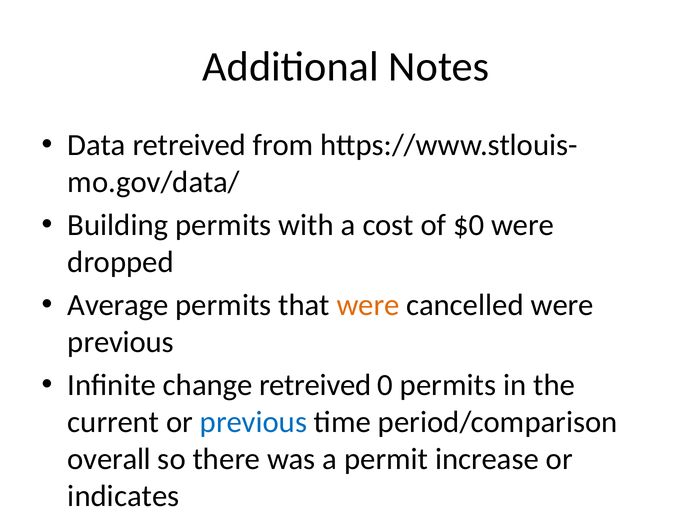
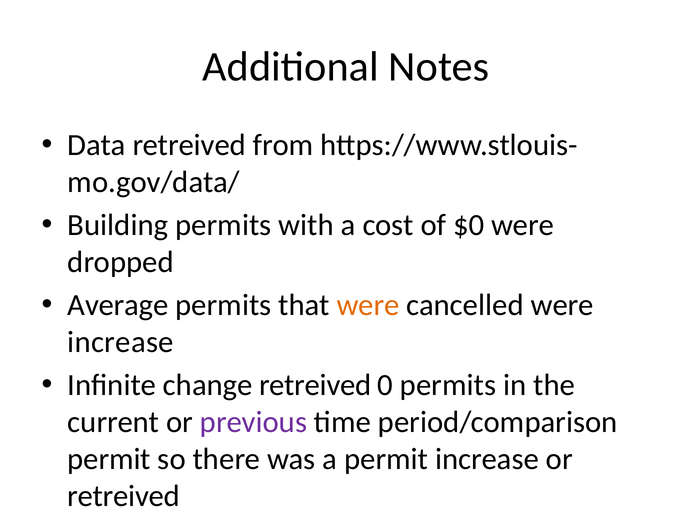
previous: previous -> increase (121, 342)
previous colour: blue -> purple (254, 422)
overall: overall -> permit (109, 459)
indicates: indicates -> retreived (124, 496)
